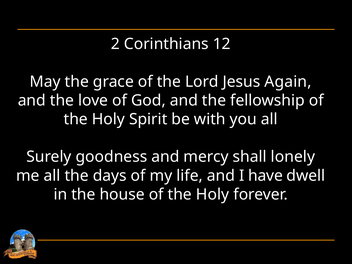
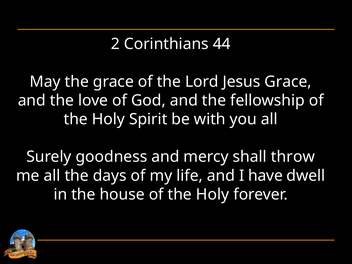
12: 12 -> 44 (222, 44)
Jesus Again: Again -> Grace (288, 82)
lonely: lonely -> throw (293, 157)
